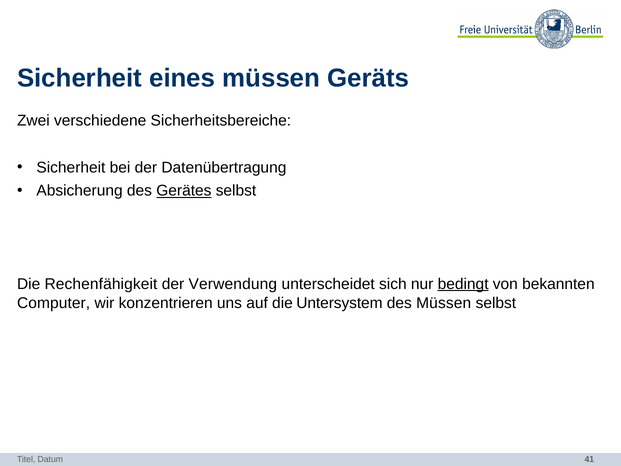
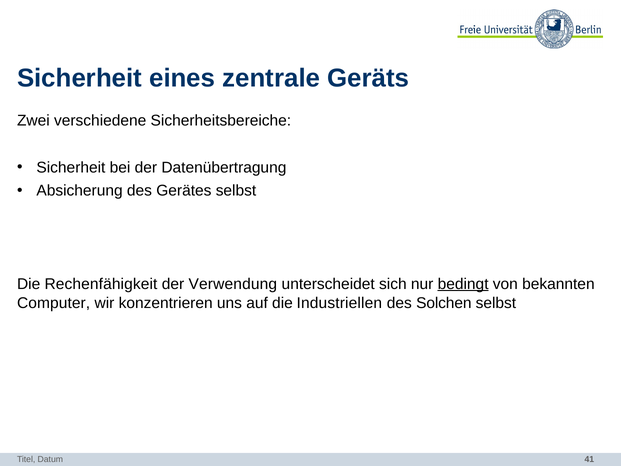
eines müssen: müssen -> zentrale (271, 78)
Gerätes underline: present -> none (184, 191)
Untersystem: Untersystem -> Industriellen (339, 303)
des Müssen: Müssen -> Solchen (444, 303)
